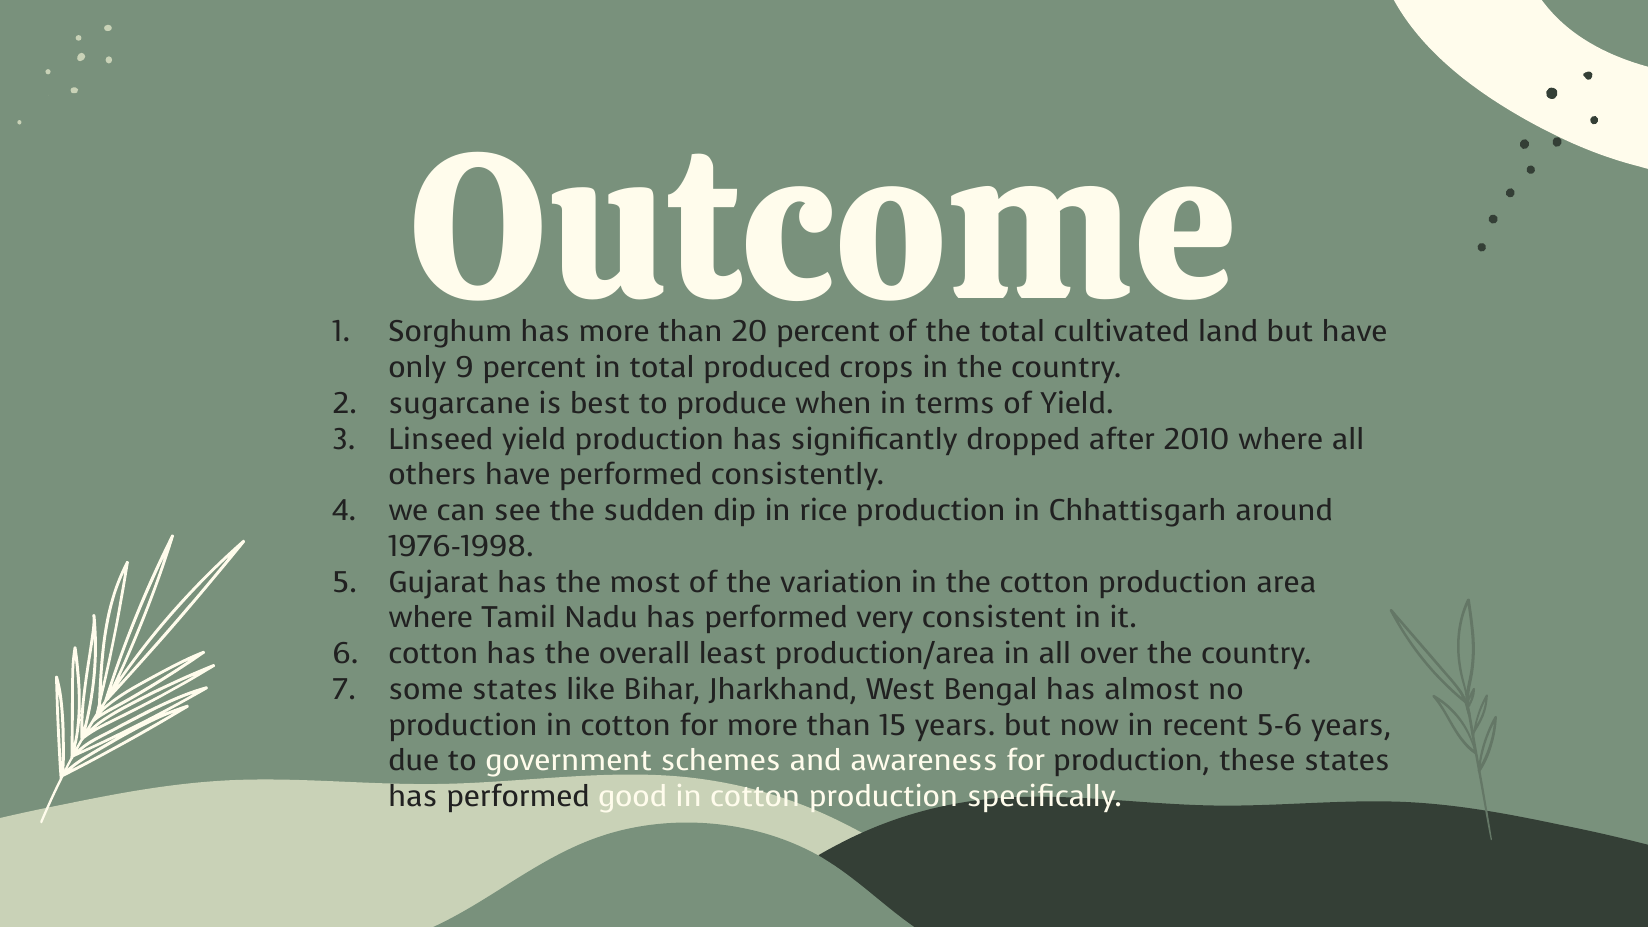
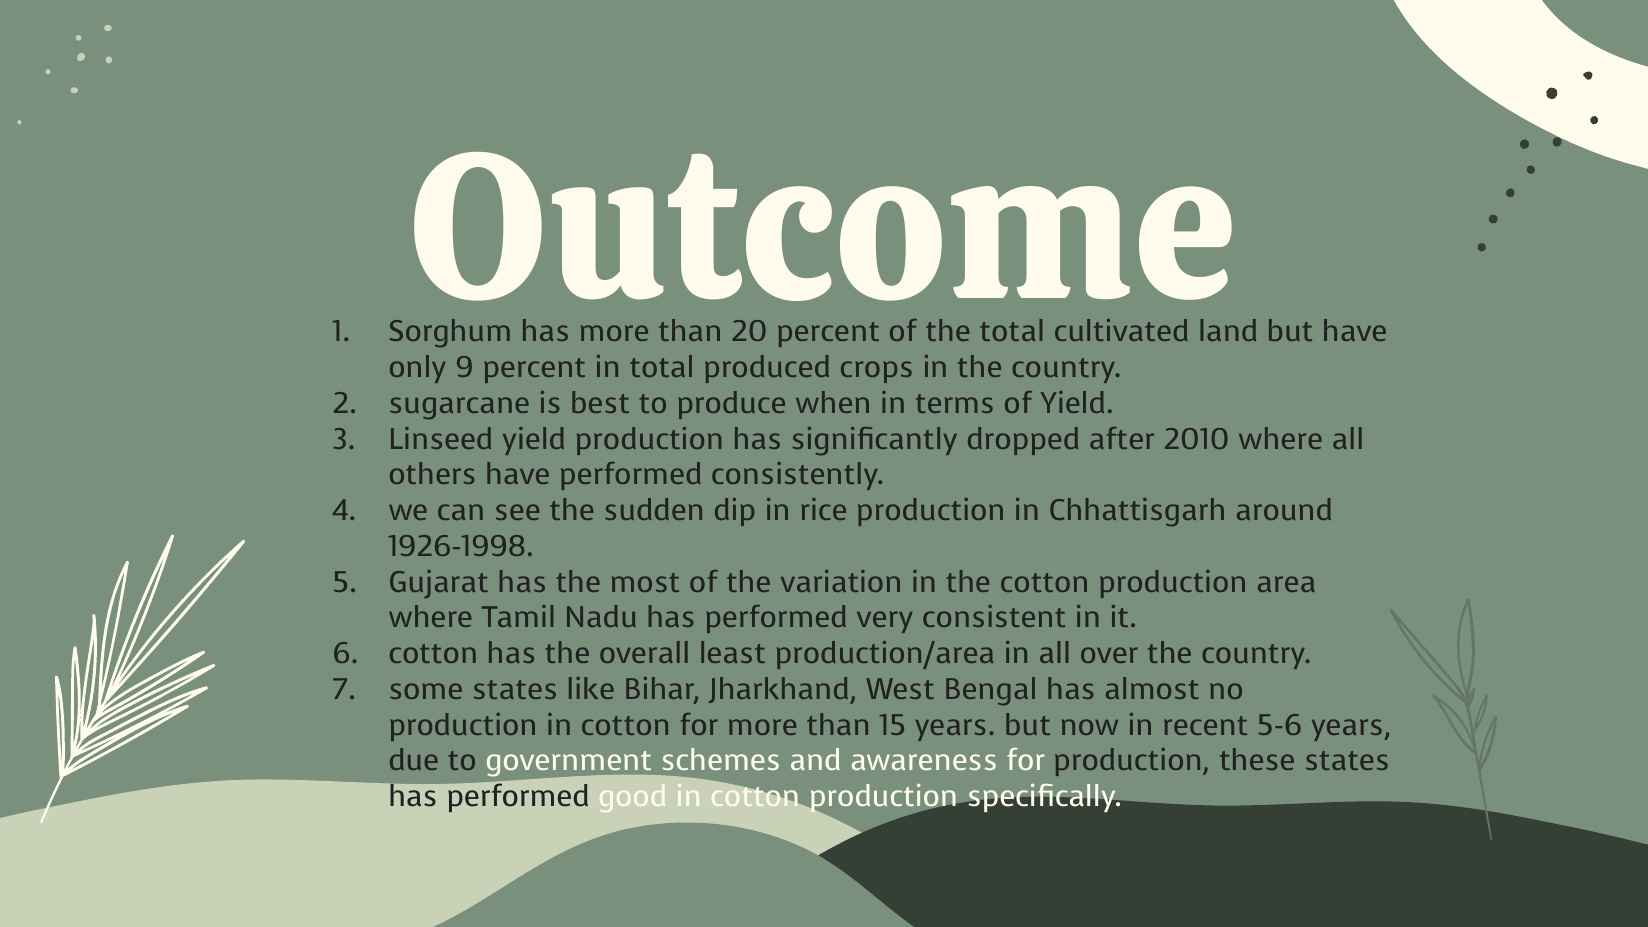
1976-1998: 1976-1998 -> 1926-1998 (461, 547)
